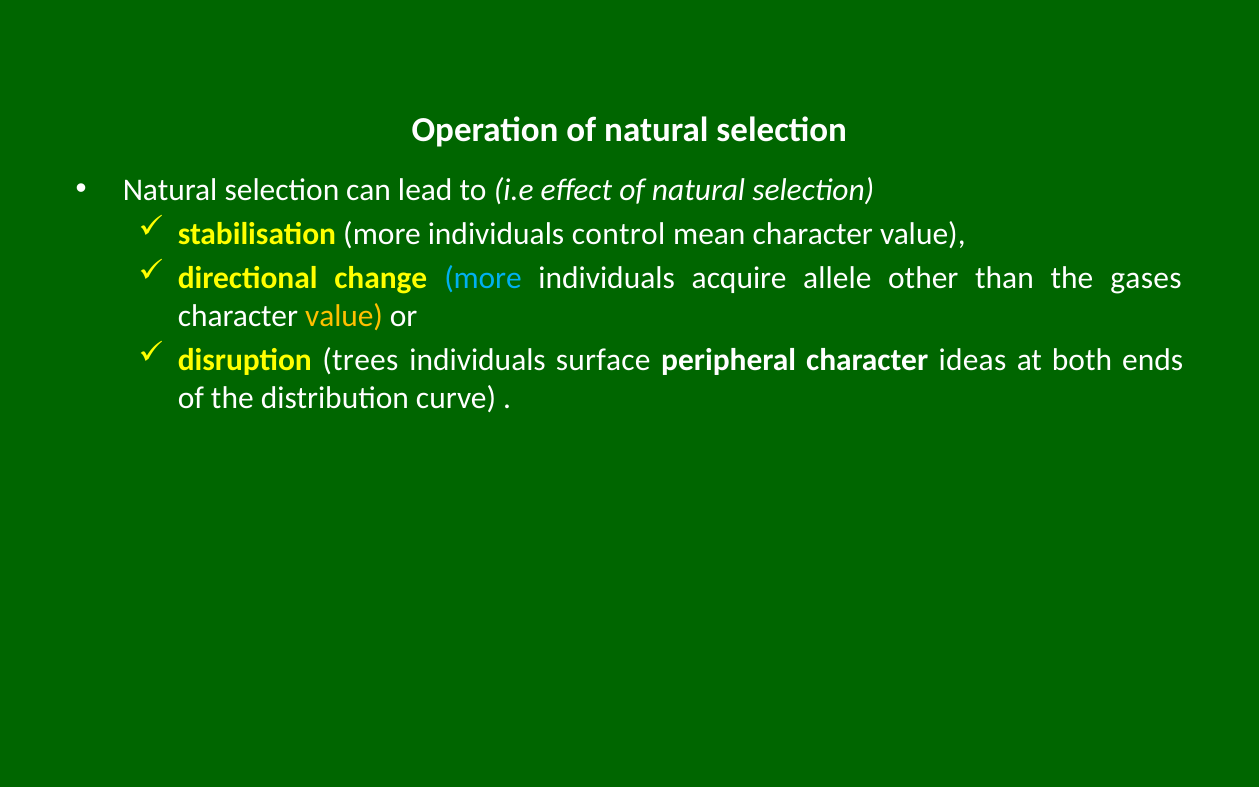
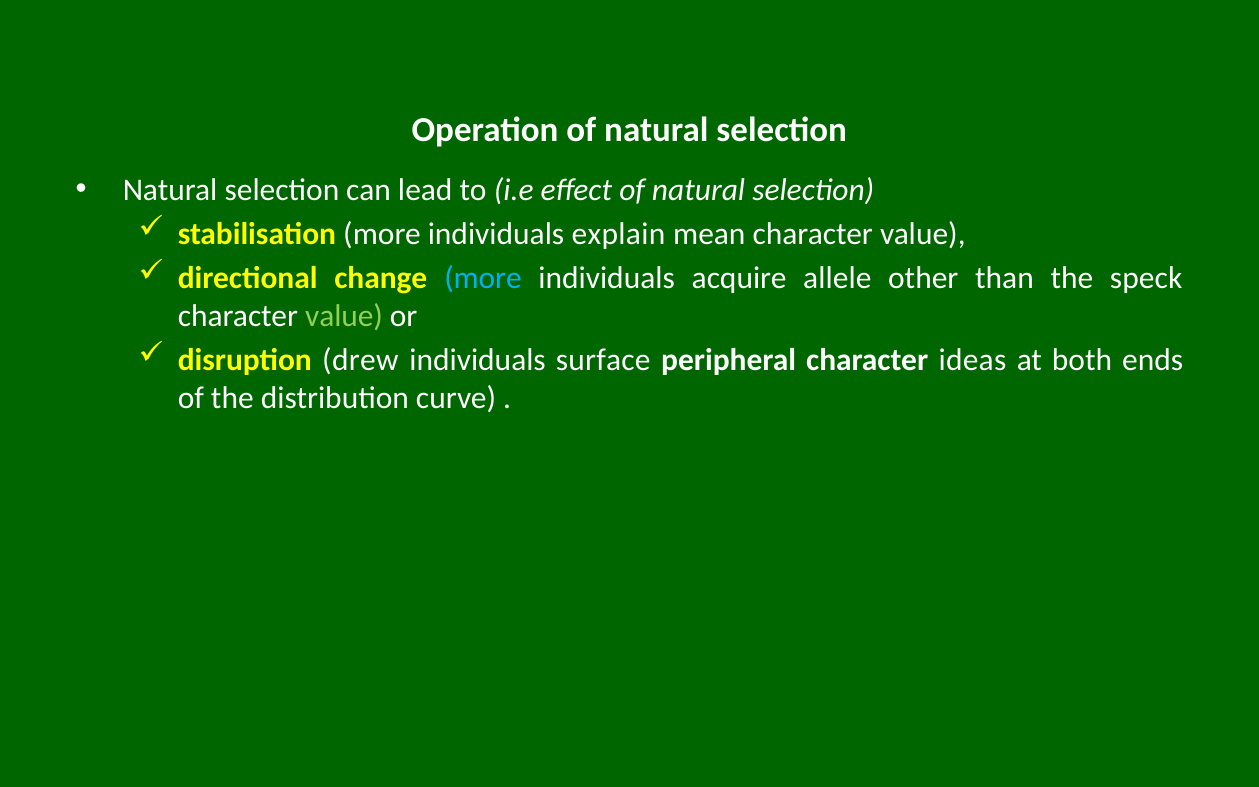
control: control -> explain (619, 234)
gases: gases -> speck (1146, 278)
value colour: yellow -> light green (344, 316)
trees: trees -> drew (360, 360)
